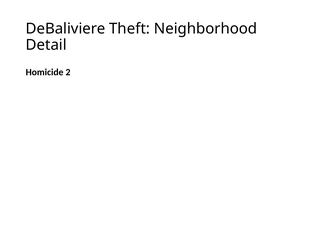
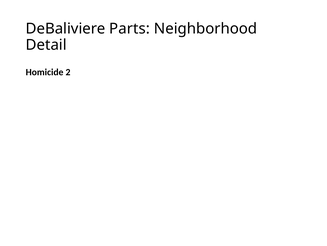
Theft: Theft -> Parts (130, 29)
